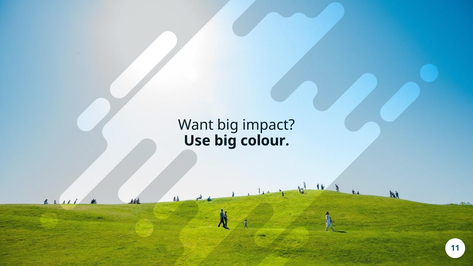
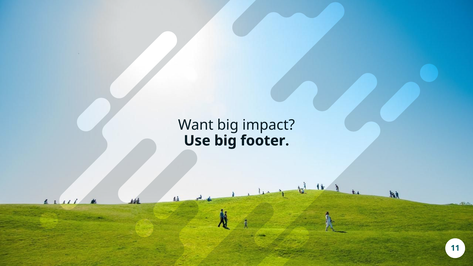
colour: colour -> footer (265, 141)
